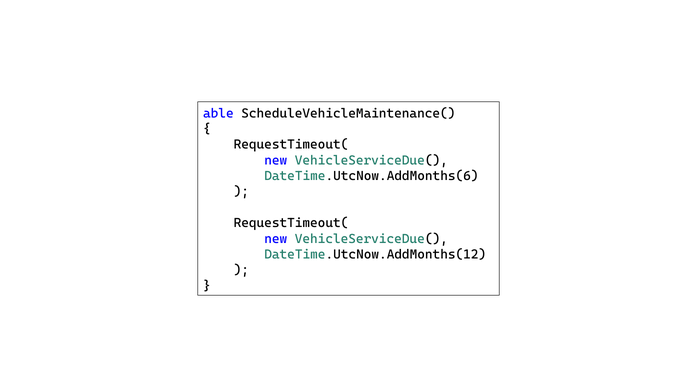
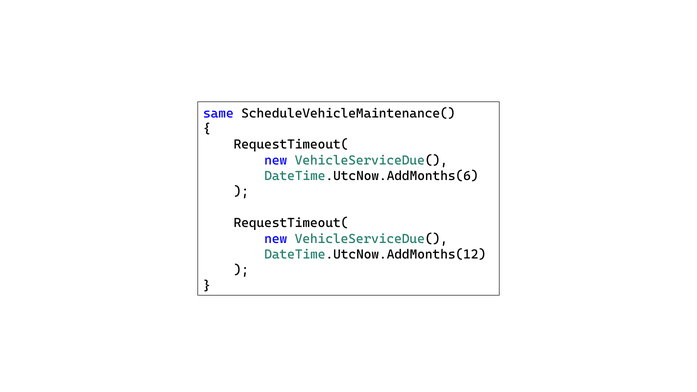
able: able -> same (218, 113)
